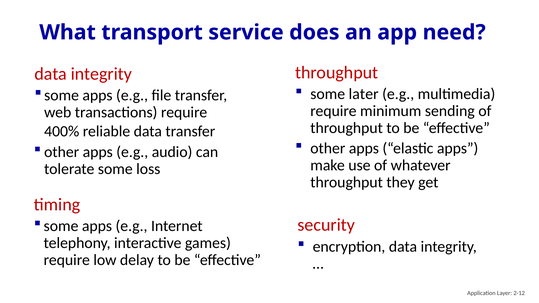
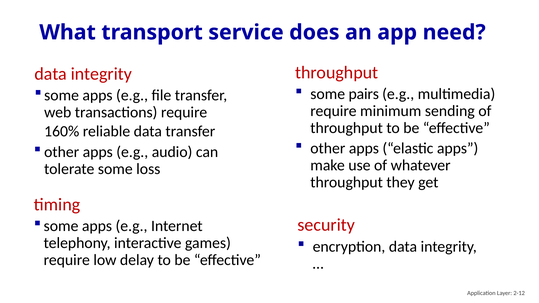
later: later -> pairs (364, 94)
400%: 400% -> 160% (62, 131)
